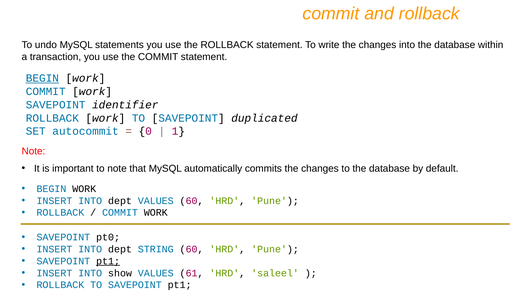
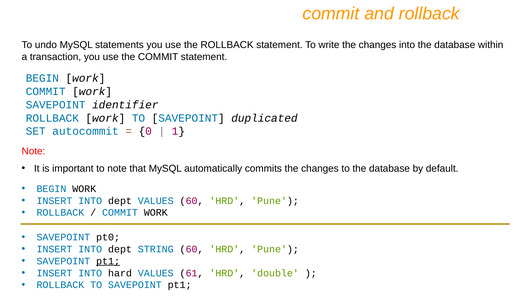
BEGIN underline: present -> none (42, 78)
show: show -> hard (120, 273)
saleel: saleel -> double (275, 273)
